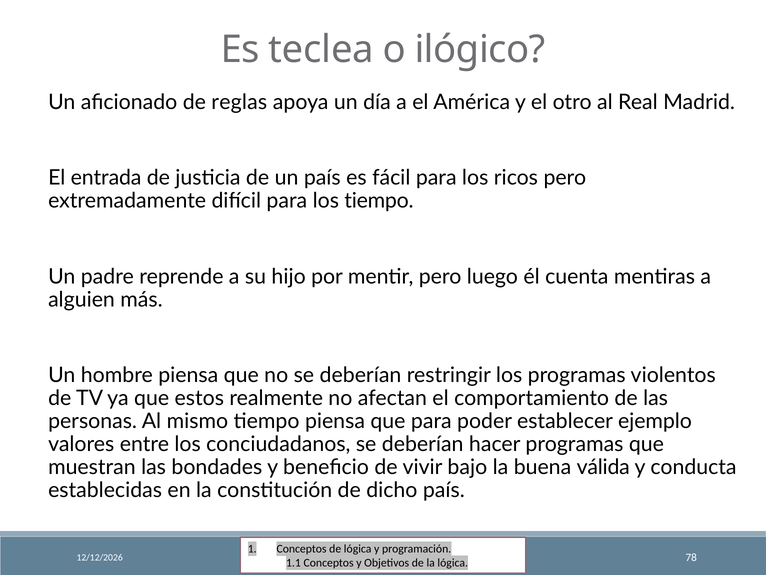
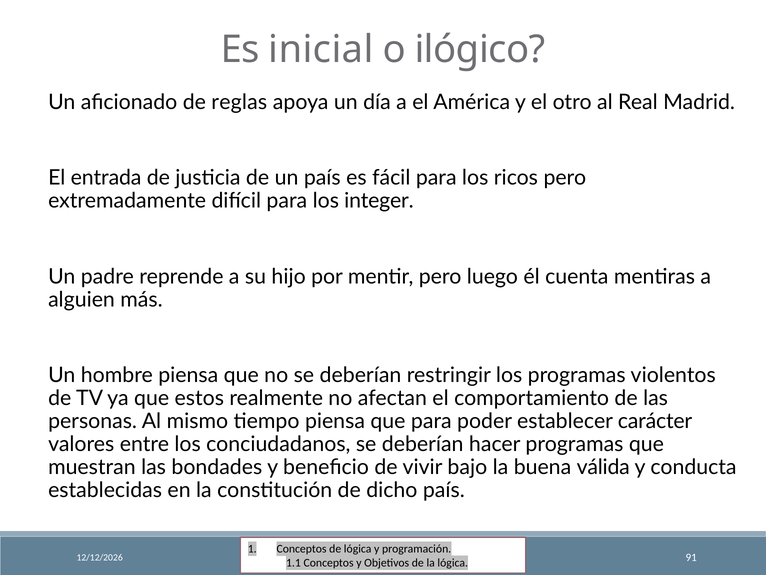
teclea: teclea -> inicial (321, 50)
los tiempo: tiempo -> integer (379, 201)
ejemplo: ejemplo -> carácter (655, 421)
78: 78 -> 91 (691, 557)
